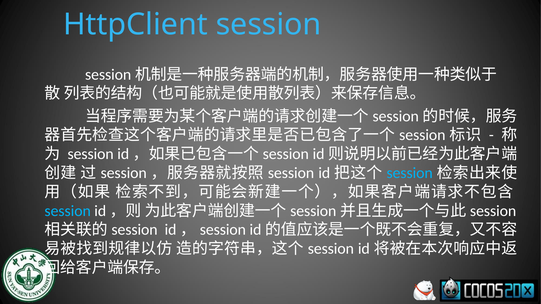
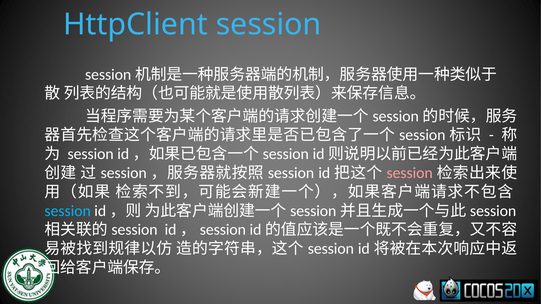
session colour: light blue -> pink (410, 173)
